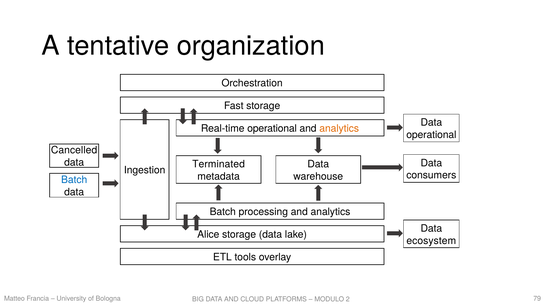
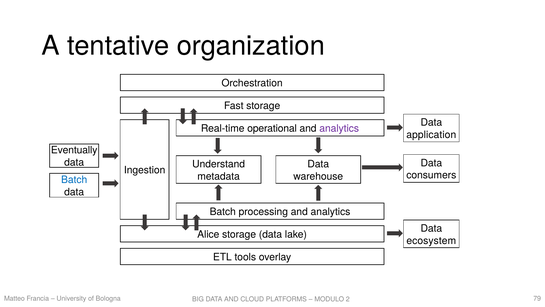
analytics colour: orange -> purple (339, 128)
operational: operational -> application (431, 135)
Cancelled: Cancelled -> Eventually (74, 150)
Terminated: Terminated -> Understand (219, 164)
